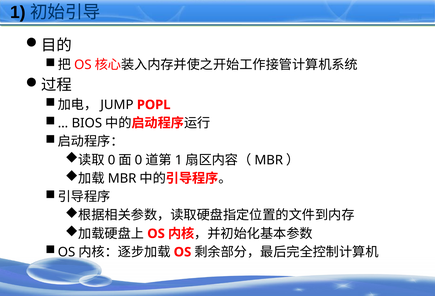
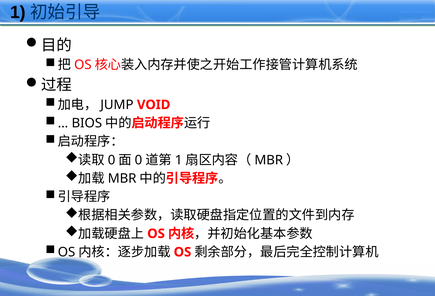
POPL: POPL -> VOID (154, 105)
